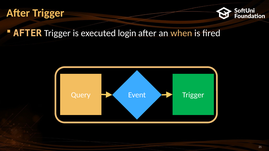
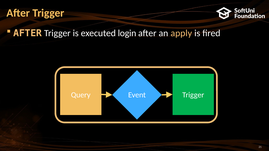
when: when -> apply (181, 33)
